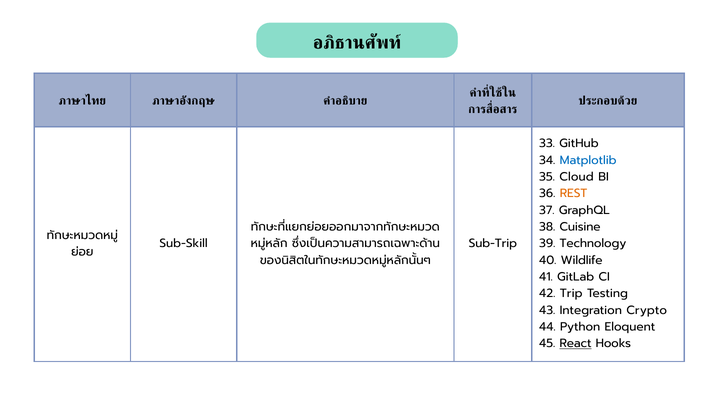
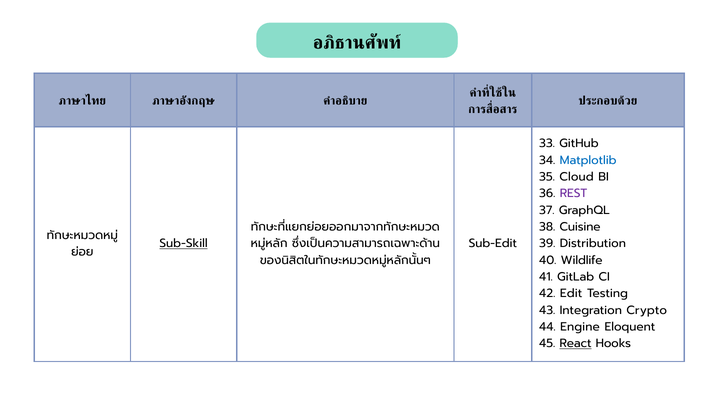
REST colour: orange -> purple (574, 193)
Sub-Skill underline: none -> present (184, 243)
Sub-Trip: Sub-Trip -> Sub-Edit (493, 243)
Technology: Technology -> Distribution (593, 243)
Trip: Trip -> Edit (571, 293)
Python: Python -> Engine (580, 327)
